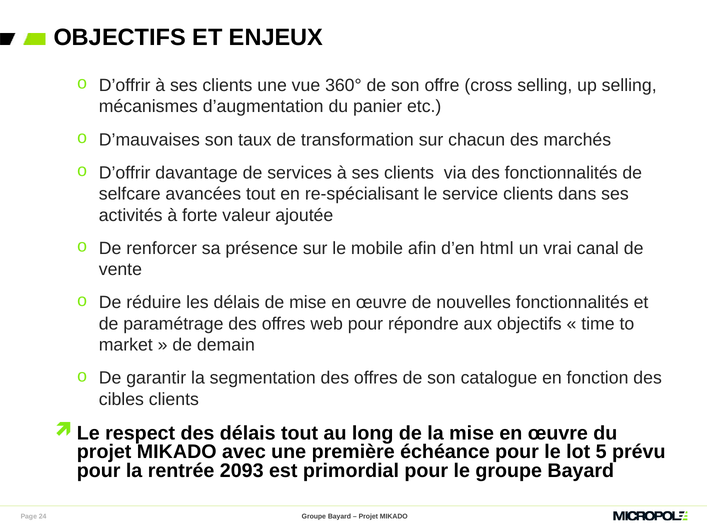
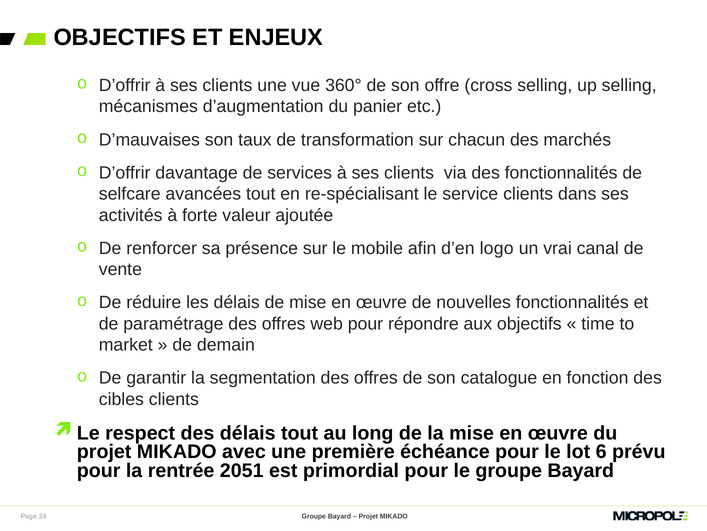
html: html -> logo (497, 248)
5: 5 -> 6 (601, 451)
2093: 2093 -> 2051 (242, 470)
